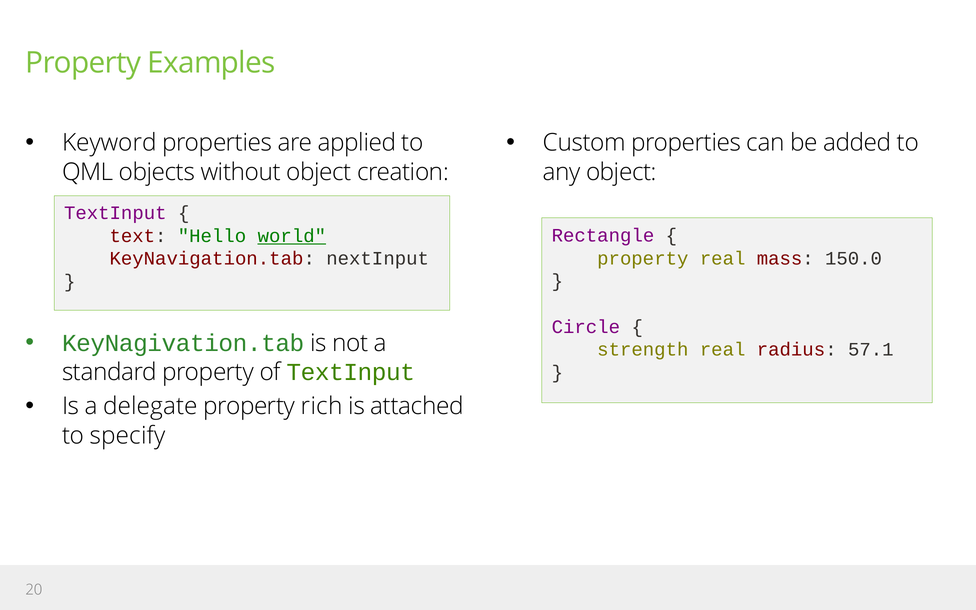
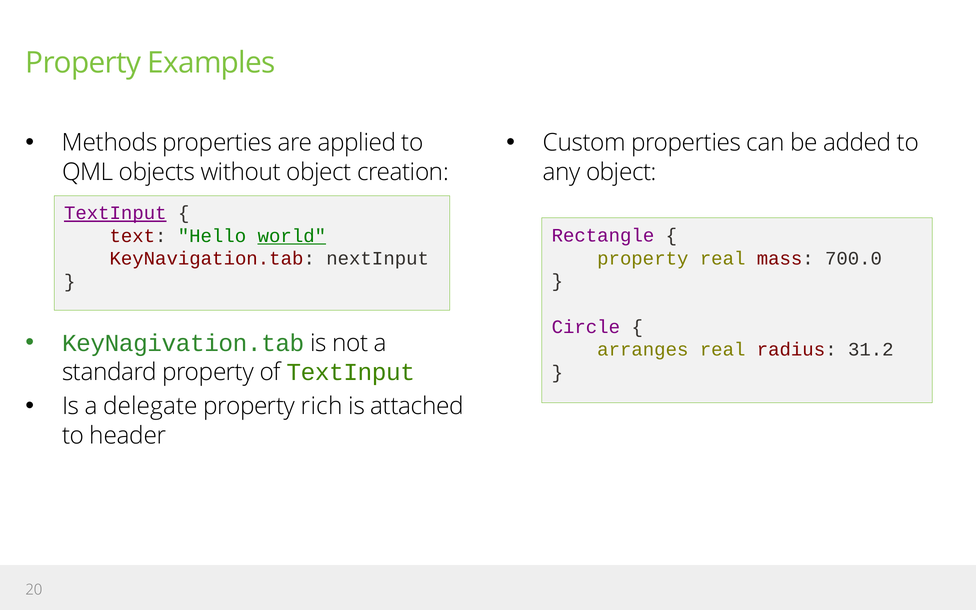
Keyword: Keyword -> Methods (110, 143)
TextInput underline: none -> present (115, 213)
150.0: 150.0 -> 700.0 (854, 258)
strength: strength -> arranges (643, 350)
57.1: 57.1 -> 31.2 (871, 350)
specify: specify -> header (128, 436)
